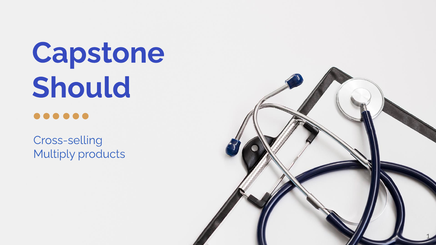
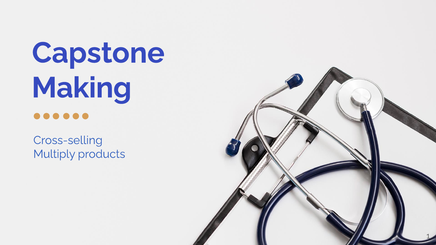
Should: Should -> Making (82, 88)
